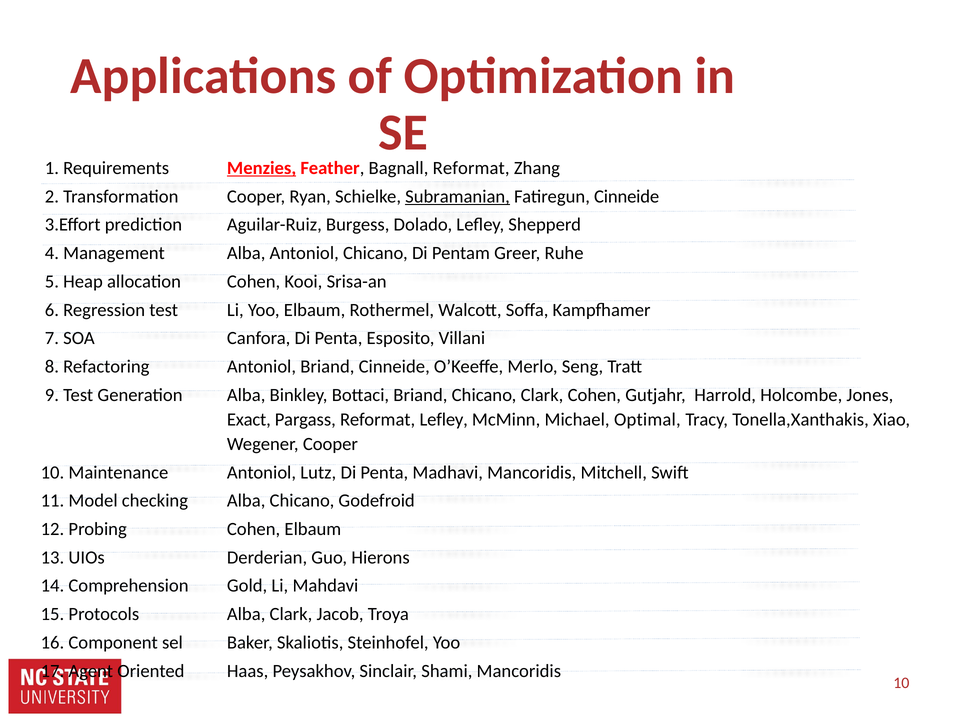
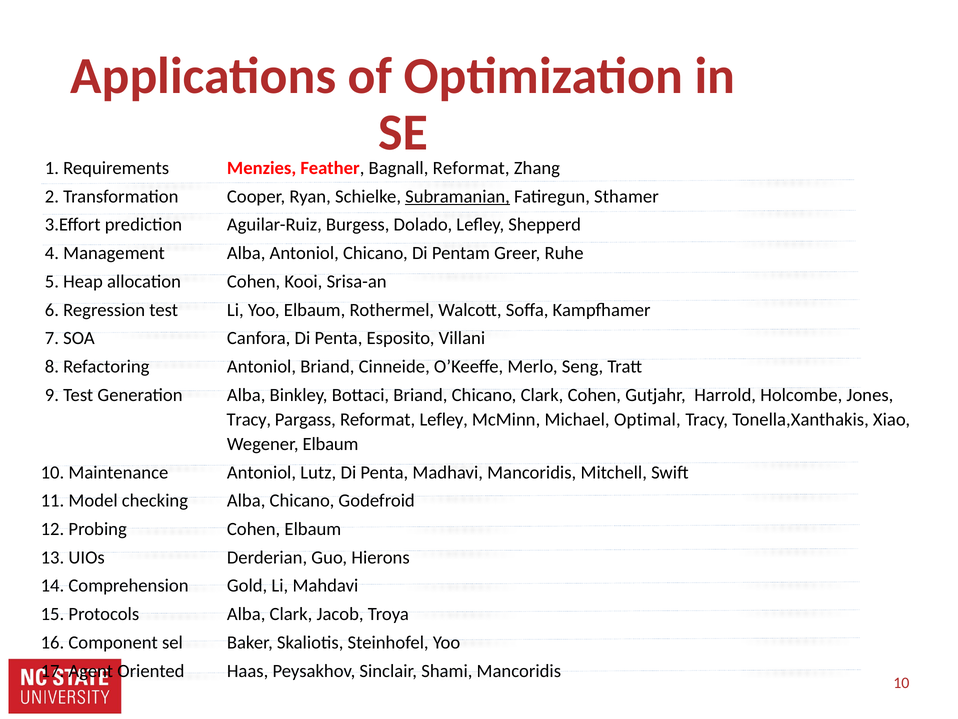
Menzies underline: present -> none (262, 168)
Fatiregun Cinneide: Cinneide -> Sthamer (626, 196)
Exact: Exact -> Tracy (249, 419)
Wegener Cooper: Cooper -> Elbaum (330, 444)
